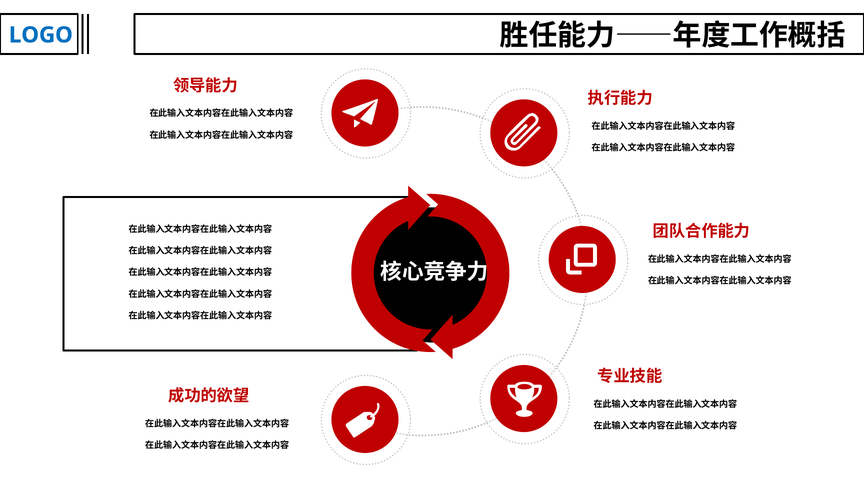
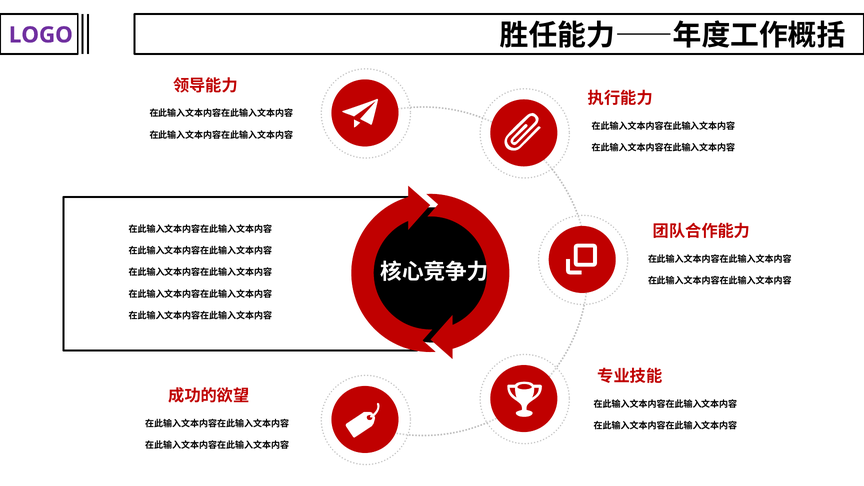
LOGO colour: blue -> purple (41, 35)
